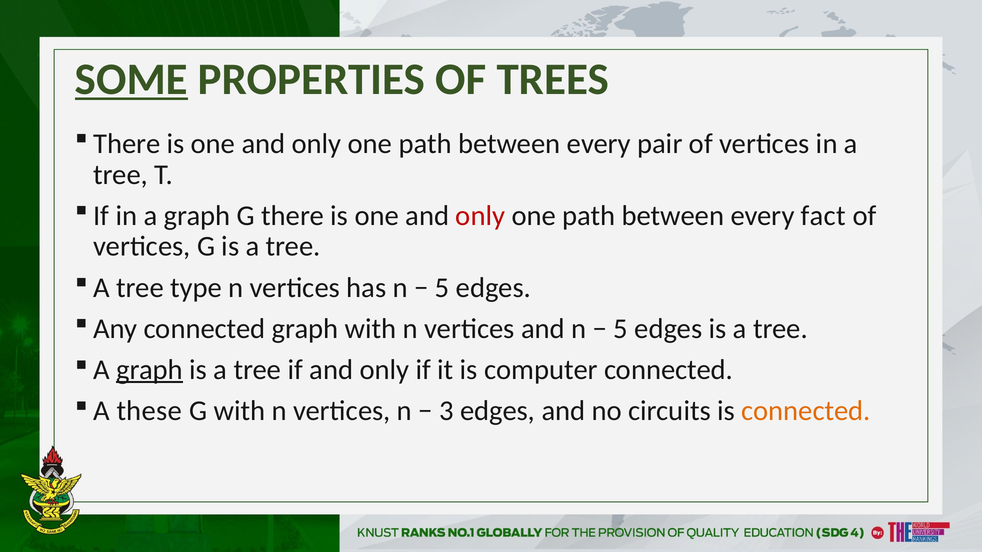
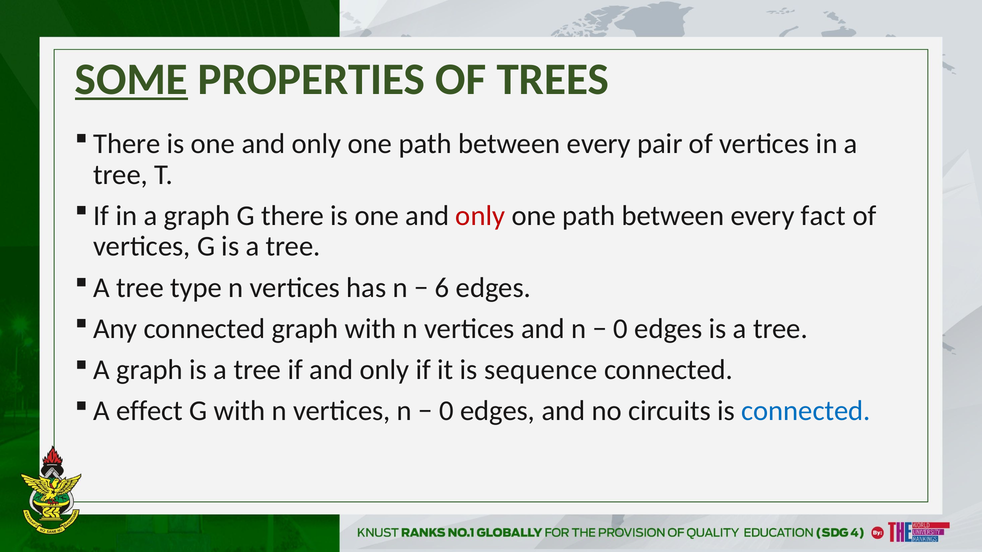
5: 5 -> 6 (442, 288)
5: 5 -> 0 (621, 329)
graph underline: present -> none (150, 370)
computer: computer -> sequence (541, 370)
these: these -> effect (150, 411)
3: 3 -> 0 (446, 411)
connected colour: orange -> blue (806, 411)
